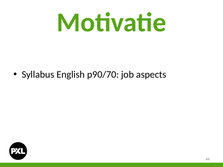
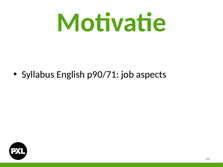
p90/70: p90/70 -> p90/71 (103, 75)
